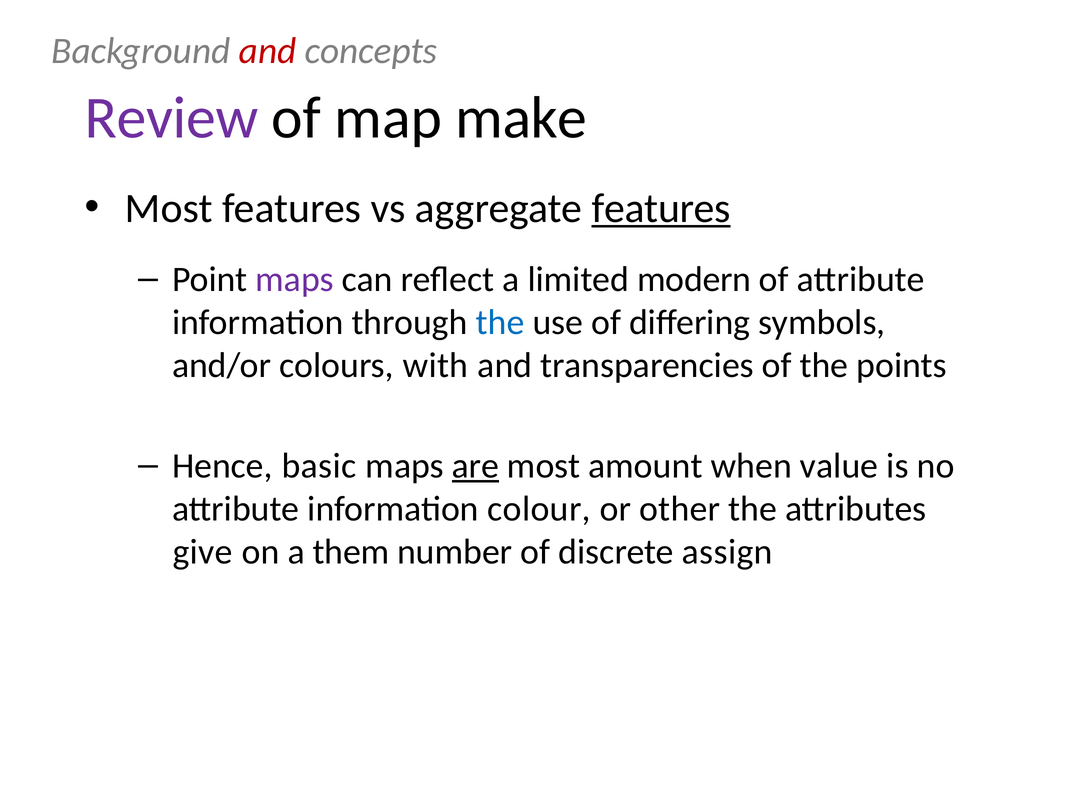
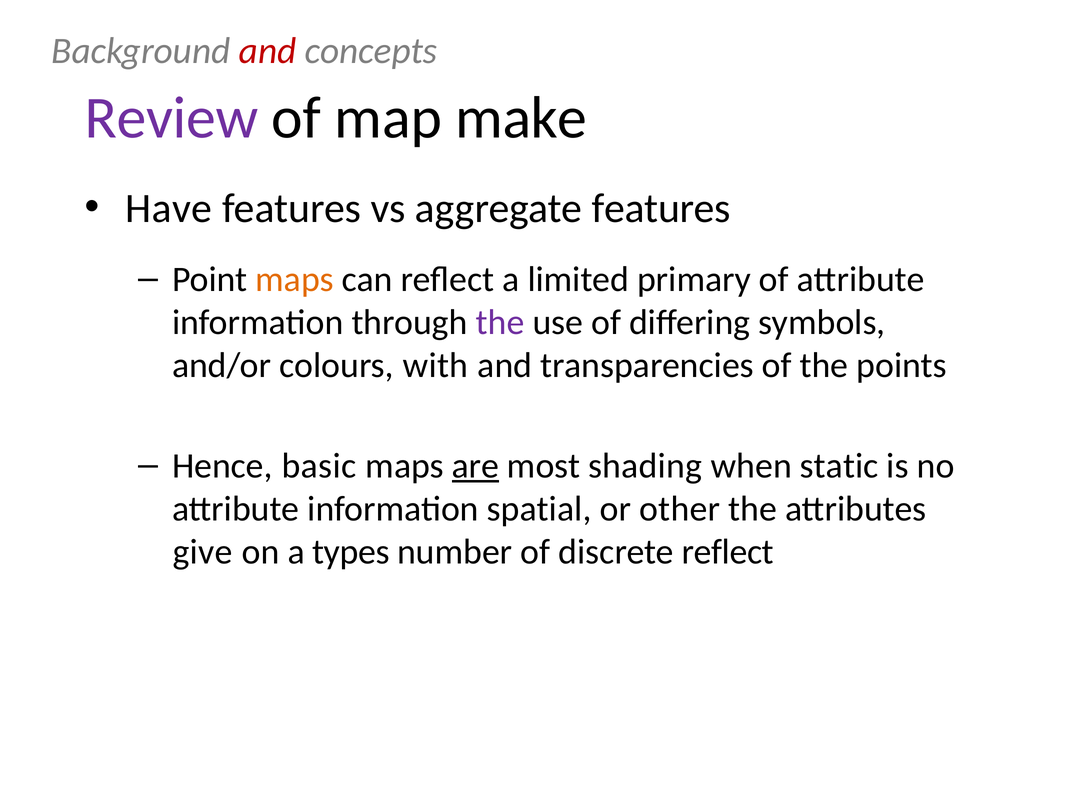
Most: Most -> Have (169, 209)
features underline: present -> none (661, 209)
maps colour: purple -> orange (295, 280)
modern: modern -> primary (694, 280)
the colour: blue -> purple (500, 323)
amount: amount -> shading (645, 466)
value: value -> static (839, 466)
colour: colour -> spatial (539, 509)
them: them -> types (351, 552)
discrete assign: assign -> reflect (728, 552)
